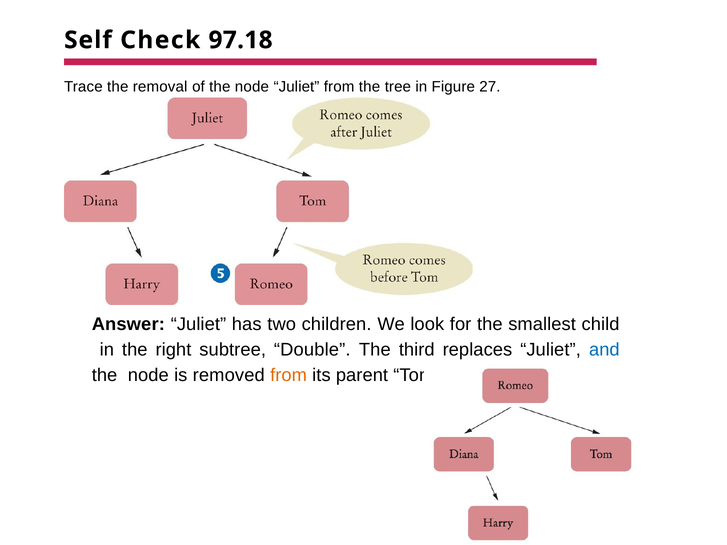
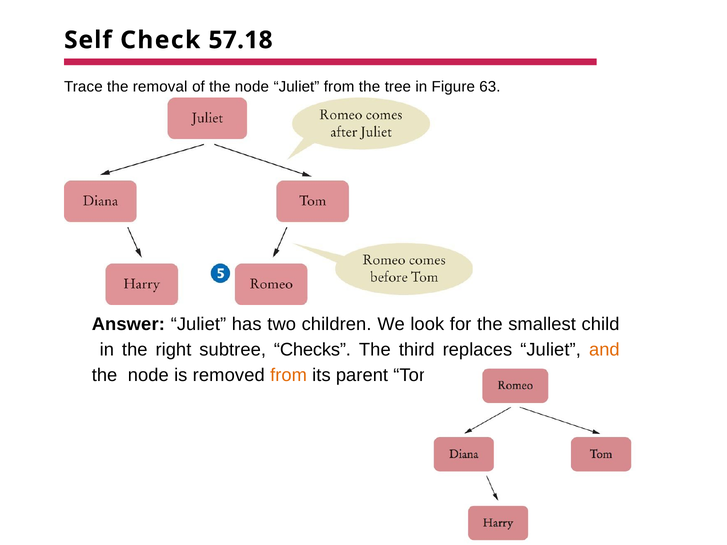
97.18: 97.18 -> 57.18 (241, 40)
27: 27 -> 63 (490, 87)
Double: Double -> Checks (312, 350)
and colour: blue -> orange (604, 350)
